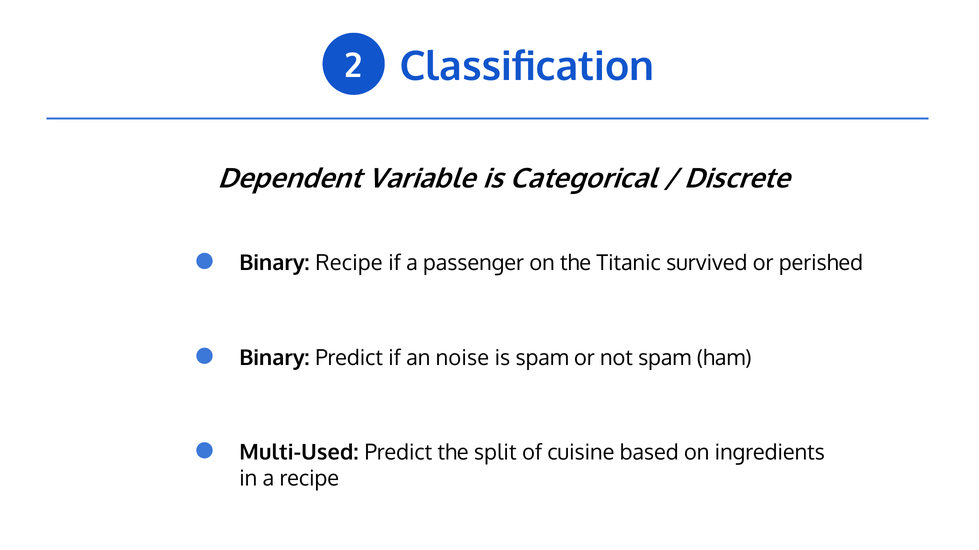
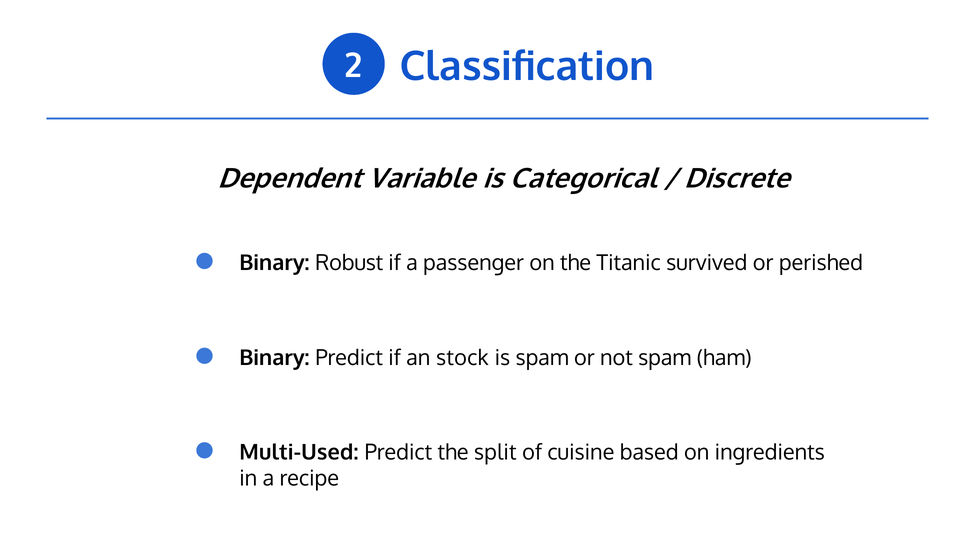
Binary Recipe: Recipe -> Robust (349, 263)
noise: noise -> stock (462, 358)
